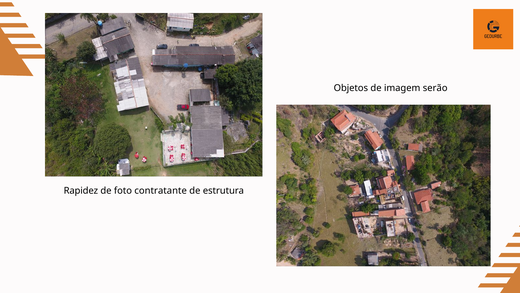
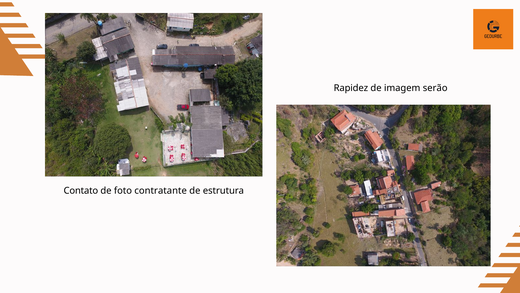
Objetos: Objetos -> Rapidez (351, 88)
Rapidez: Rapidez -> Contato (81, 191)
